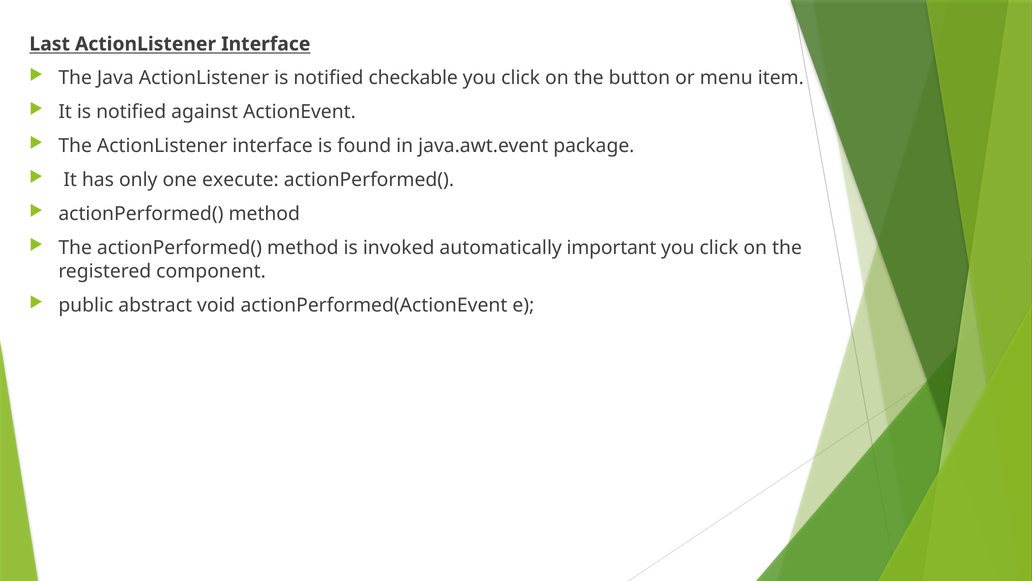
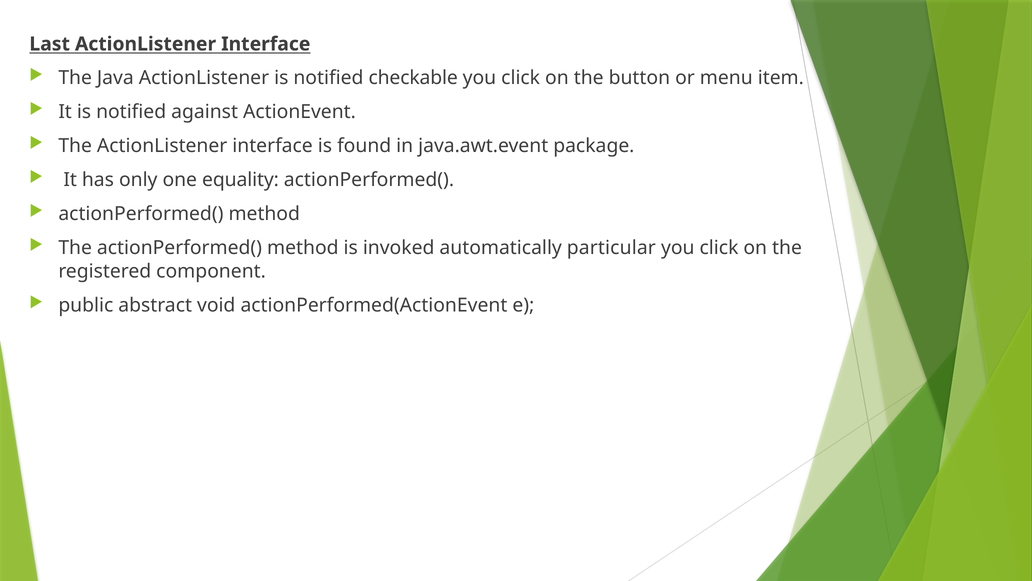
execute: execute -> equality (241, 180)
important: important -> particular (611, 248)
